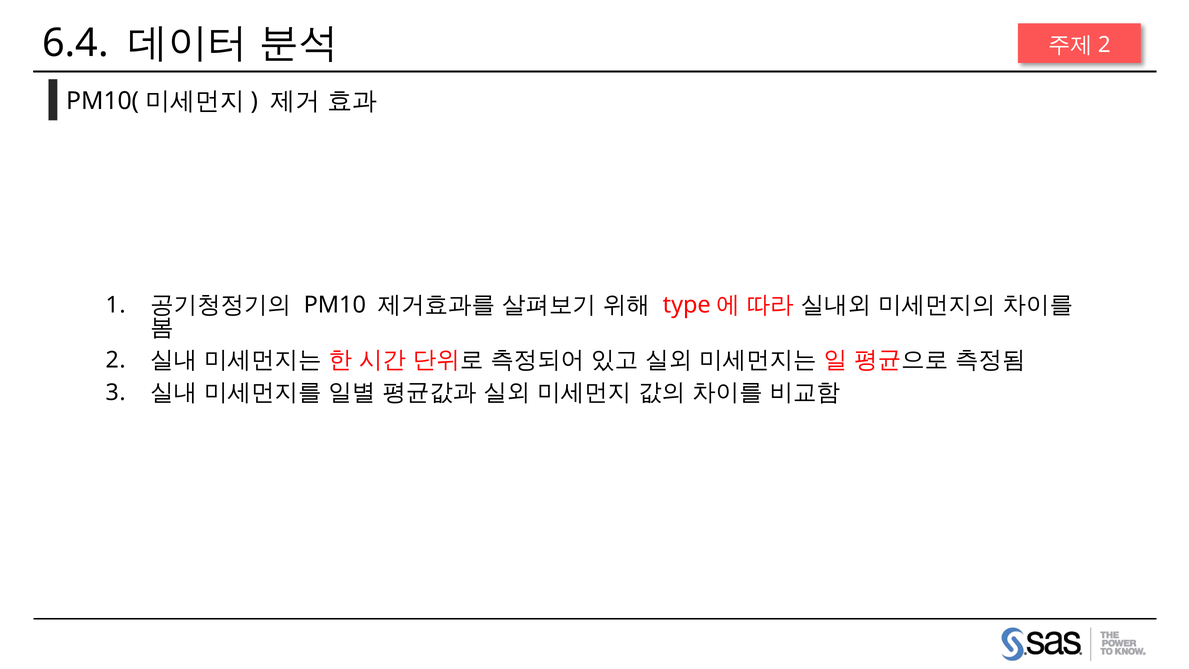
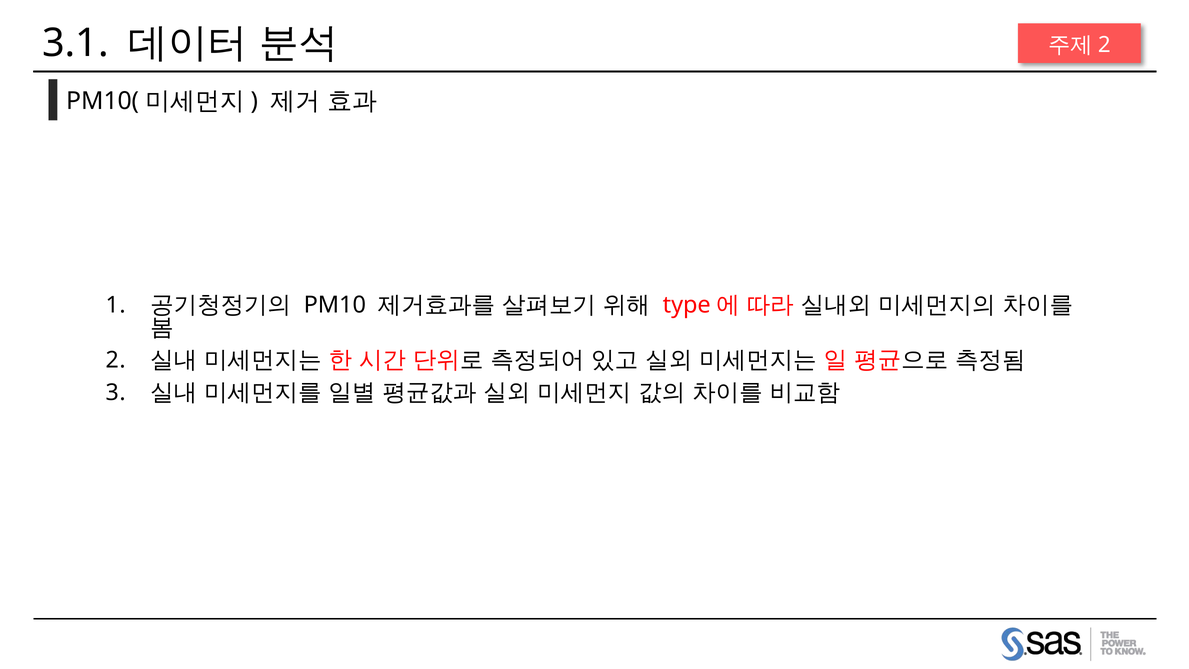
6.4: 6.4 -> 3.1 (75, 43)
